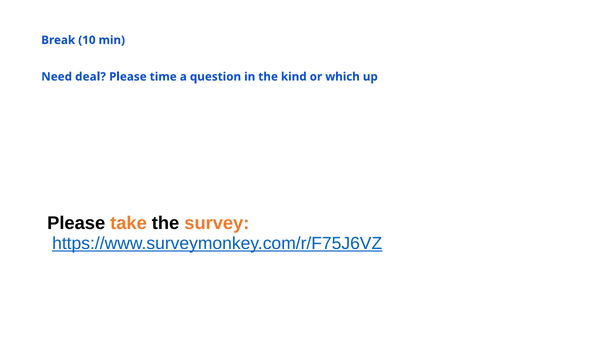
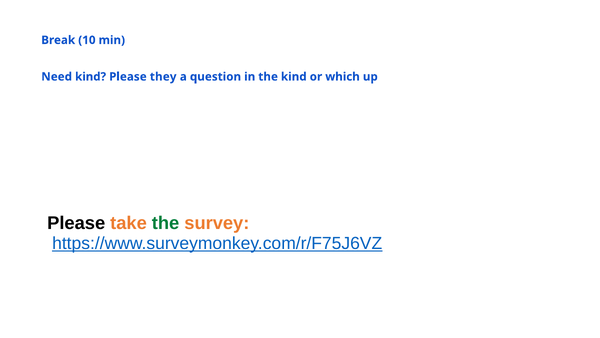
Need deal: deal -> kind (91, 77)
time: time -> they (163, 77)
the colour: black -> green (166, 223)
